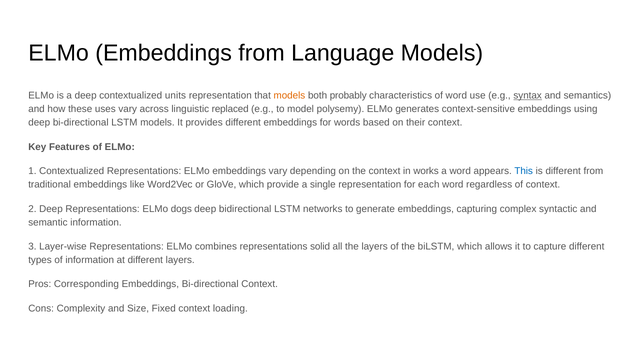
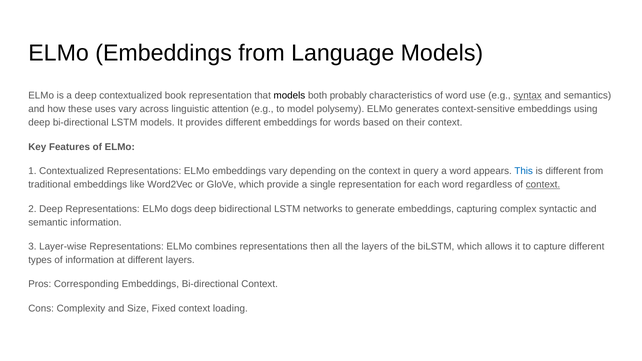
units: units -> book (176, 96)
models colour: orange -> black (289, 96)
replaced: replaced -> attention (230, 109)
works: works -> query (426, 171)
context underline: none -> present (543, 185)
solid: solid -> then (320, 247)
